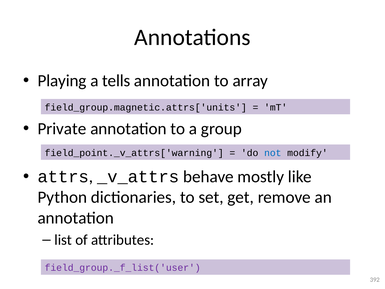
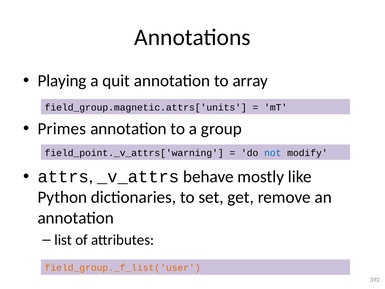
tells: tells -> quit (116, 81)
Private: Private -> Primes (62, 129)
field_group._f_list('user colour: purple -> orange (123, 268)
